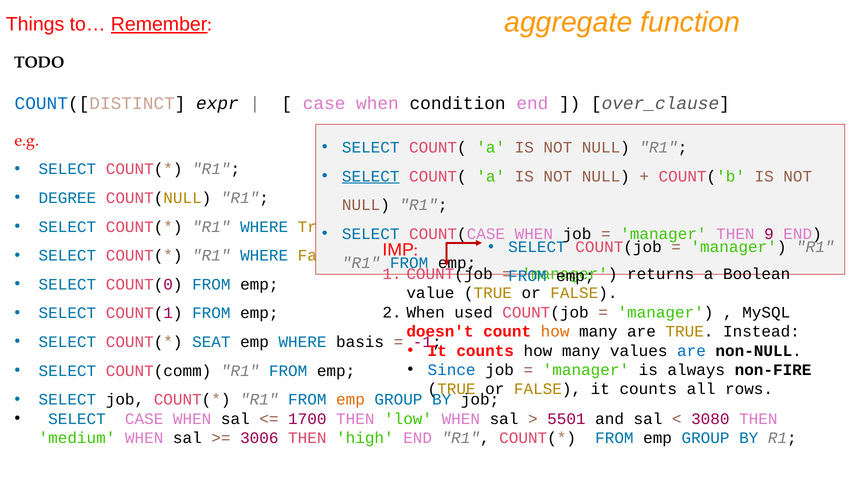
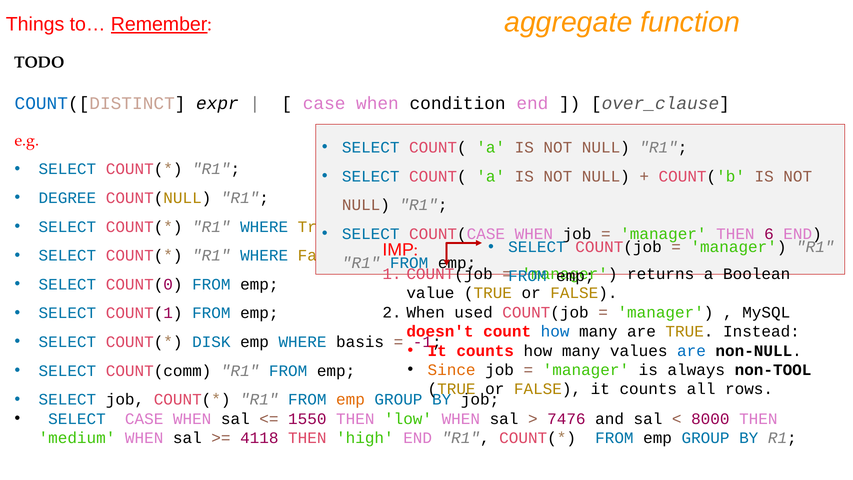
SELECT underline: present -> none (371, 176)
9: 9 -> 6 (769, 234)
how colour: orange -> blue (555, 331)
SEAT: SEAT -> DISK (211, 342)
Since colour: blue -> orange (452, 370)
non-FIRE: non-FIRE -> non-TOOL (773, 370)
1700: 1700 -> 1550 (307, 419)
5501: 5501 -> 7476 (566, 419)
3080: 3080 -> 8000 (710, 419)
3006: 3006 -> 4118 (259, 438)
